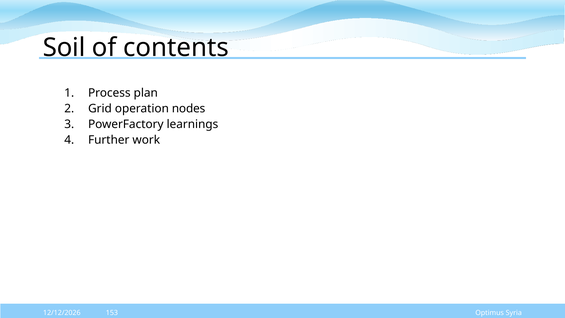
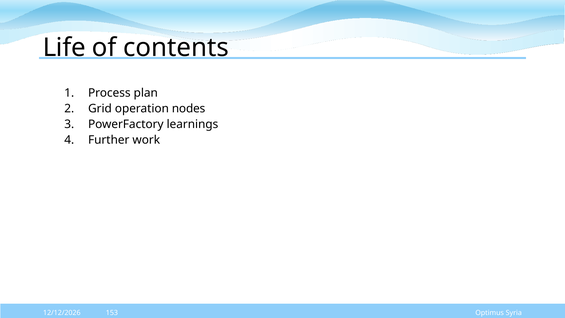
Soil: Soil -> Life (64, 47)
